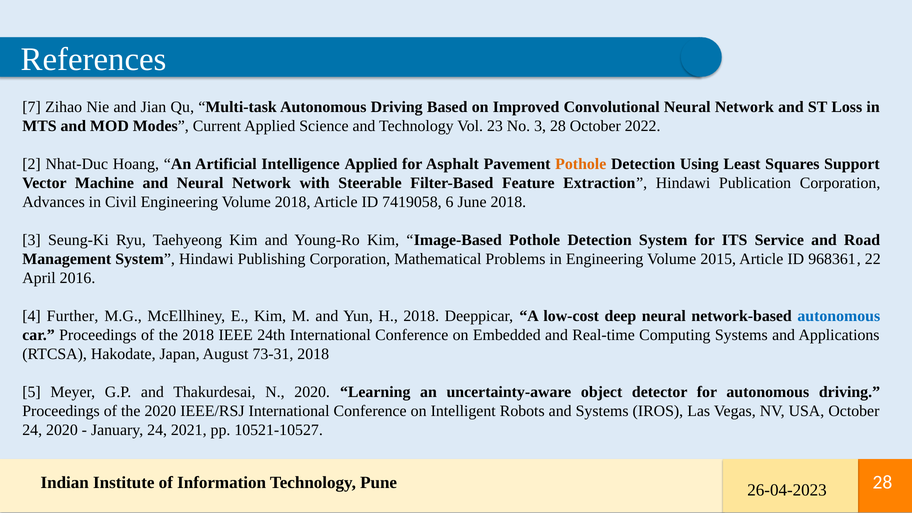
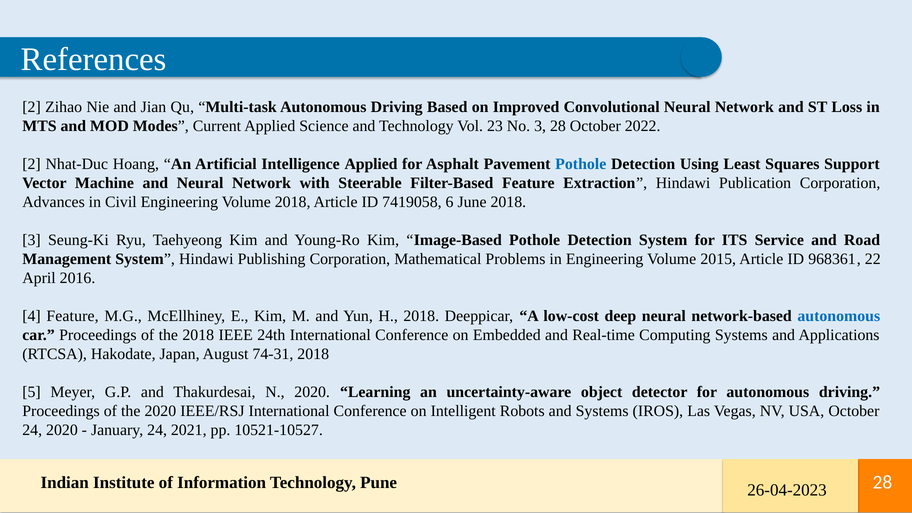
7: 7 -> 2 (32, 107)
Pothole colour: orange -> blue (581, 164)
4 Further: Further -> Feature (73, 316)
73-31: 73-31 -> 74-31 (273, 354)
